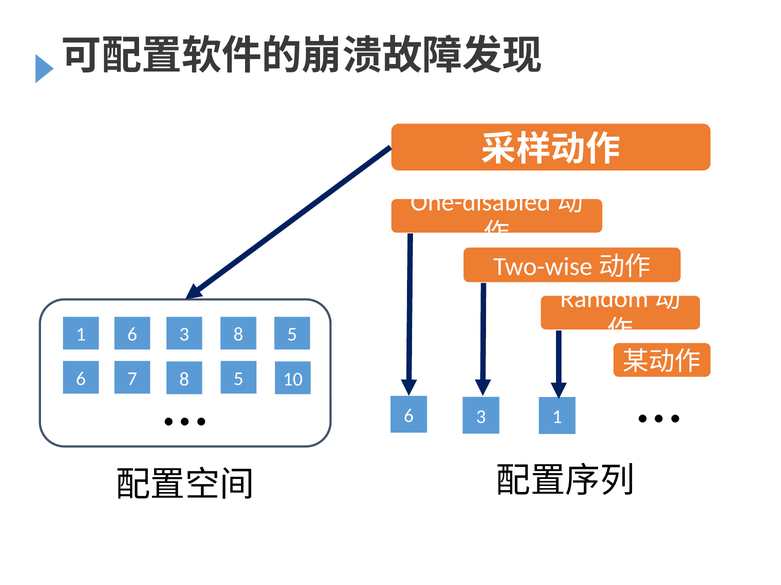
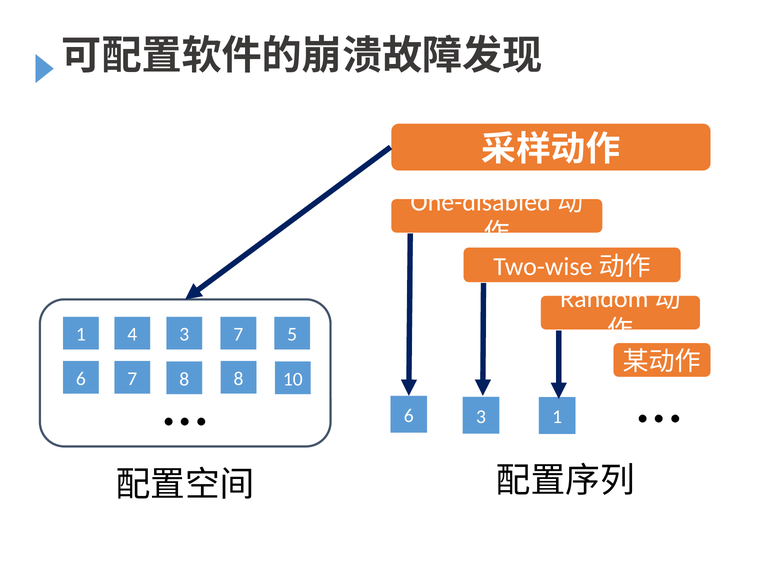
1 6: 6 -> 4 (132, 335)
3 8: 8 -> 7 (238, 335)
5: 5 -> 8 (239, 379)
